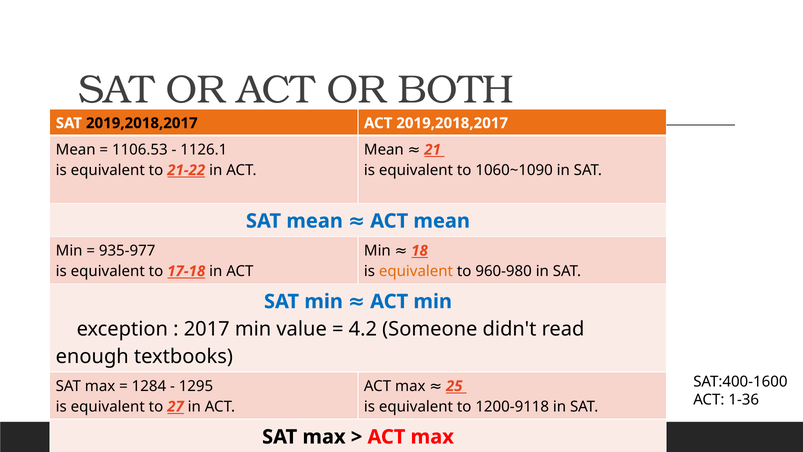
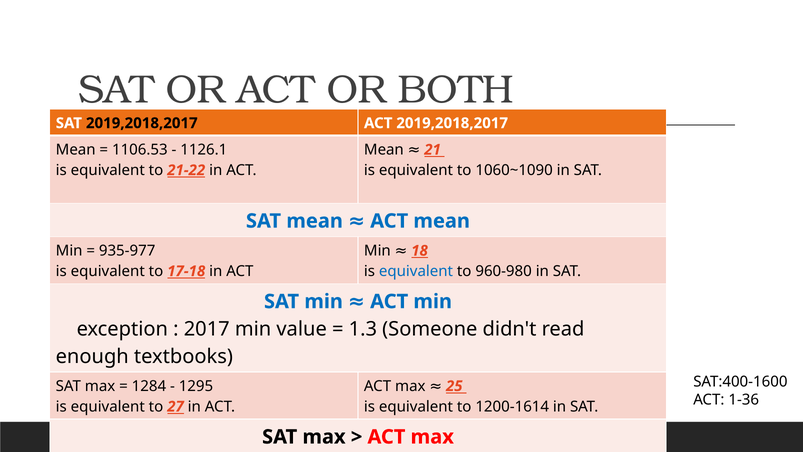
equivalent colour: orange -> blue (416, 271)
4.2: 4.2 -> 1.3 (363, 329)
1200-9118: 1200-9118 -> 1200-1614 (512, 406)
